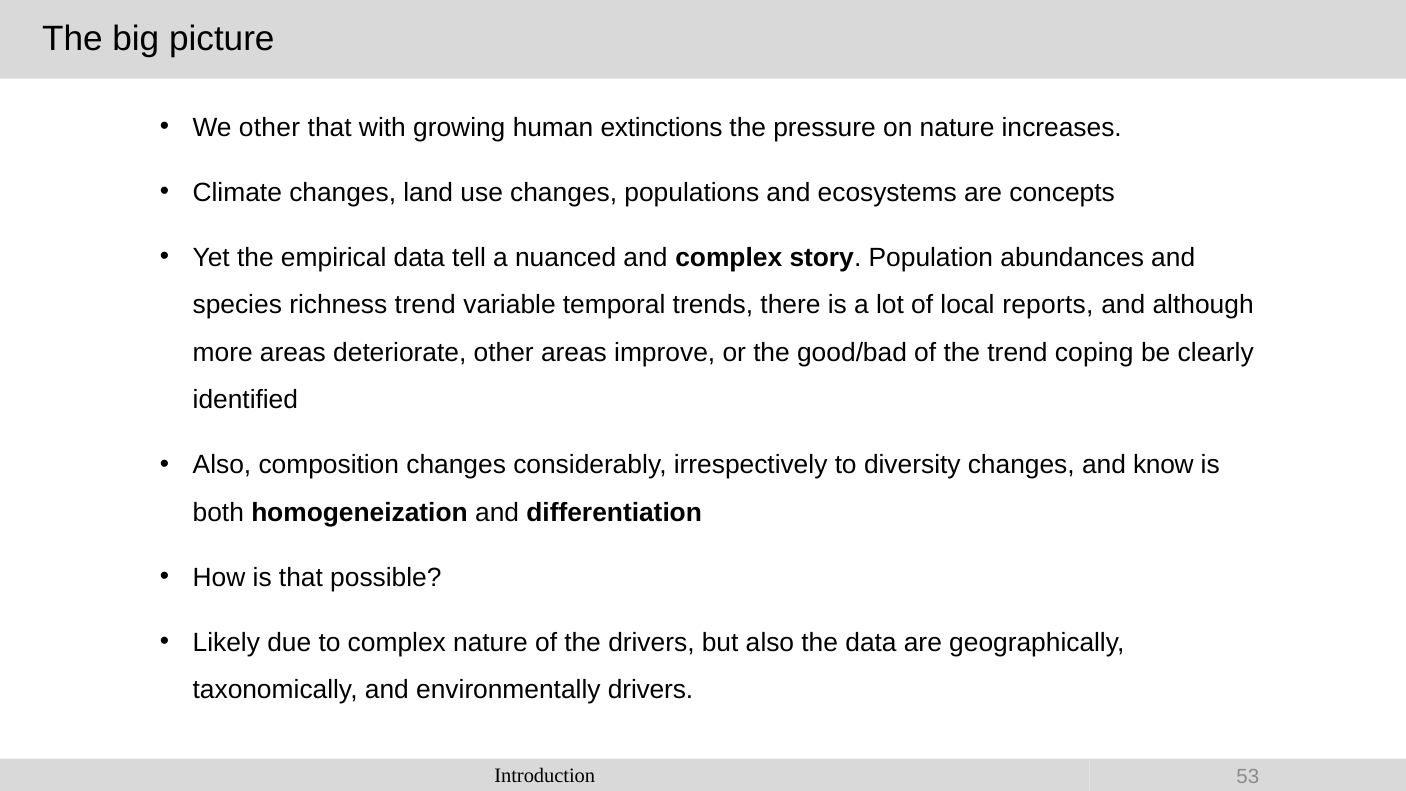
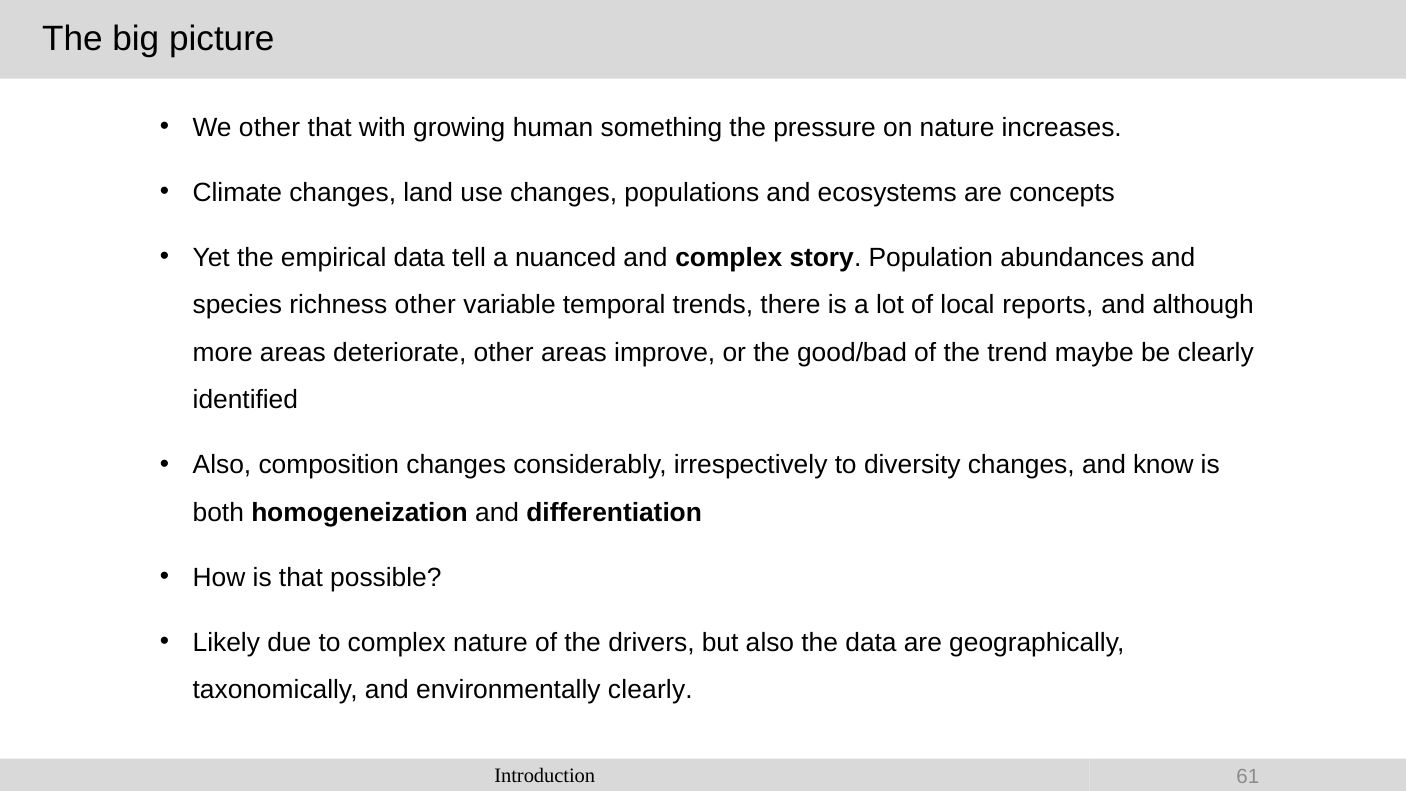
extinctions: extinctions -> something (661, 128)
richness trend: trend -> other (425, 305)
coping: coping -> maybe (1094, 353)
environmentally drivers: drivers -> clearly (650, 690)
53: 53 -> 61 (1248, 776)
